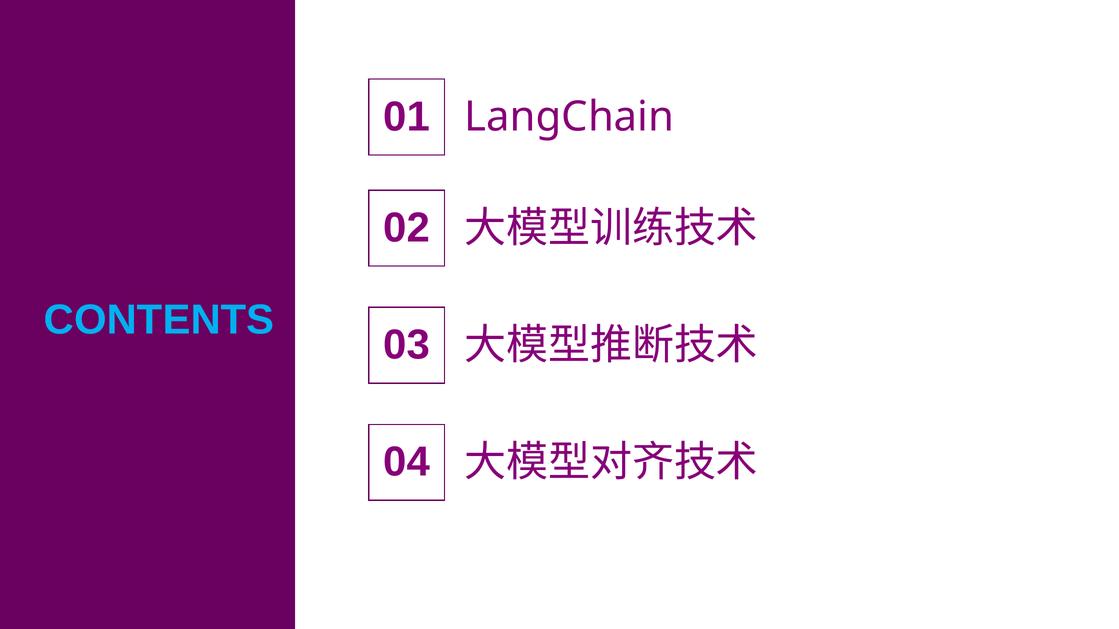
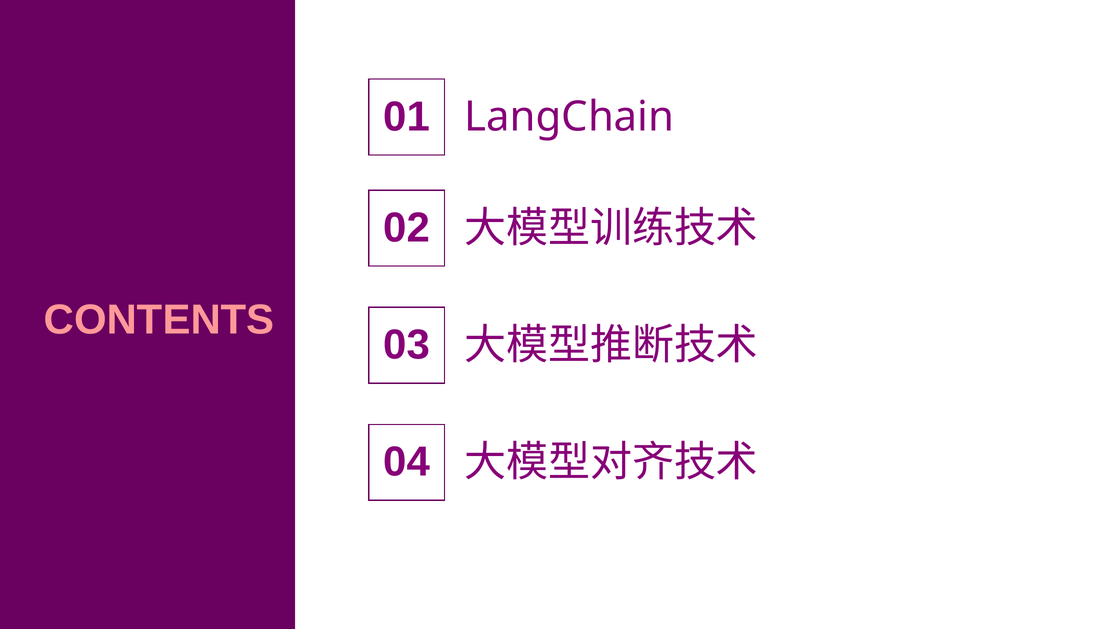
CONTENTS colour: light blue -> pink (159, 320)
